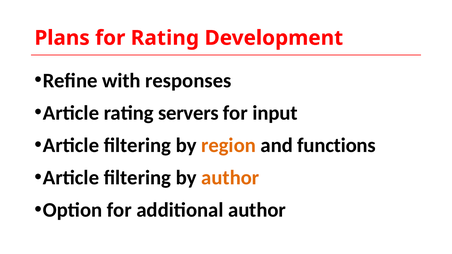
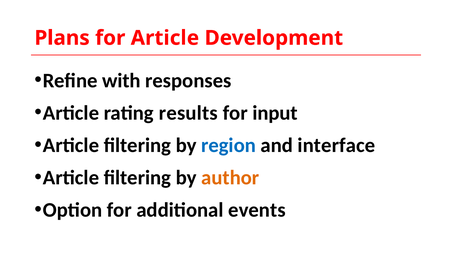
for Rating: Rating -> Article (165, 38)
servers: servers -> results (188, 113)
region colour: orange -> blue (229, 145)
functions: functions -> interface (336, 145)
additional author: author -> events (257, 210)
